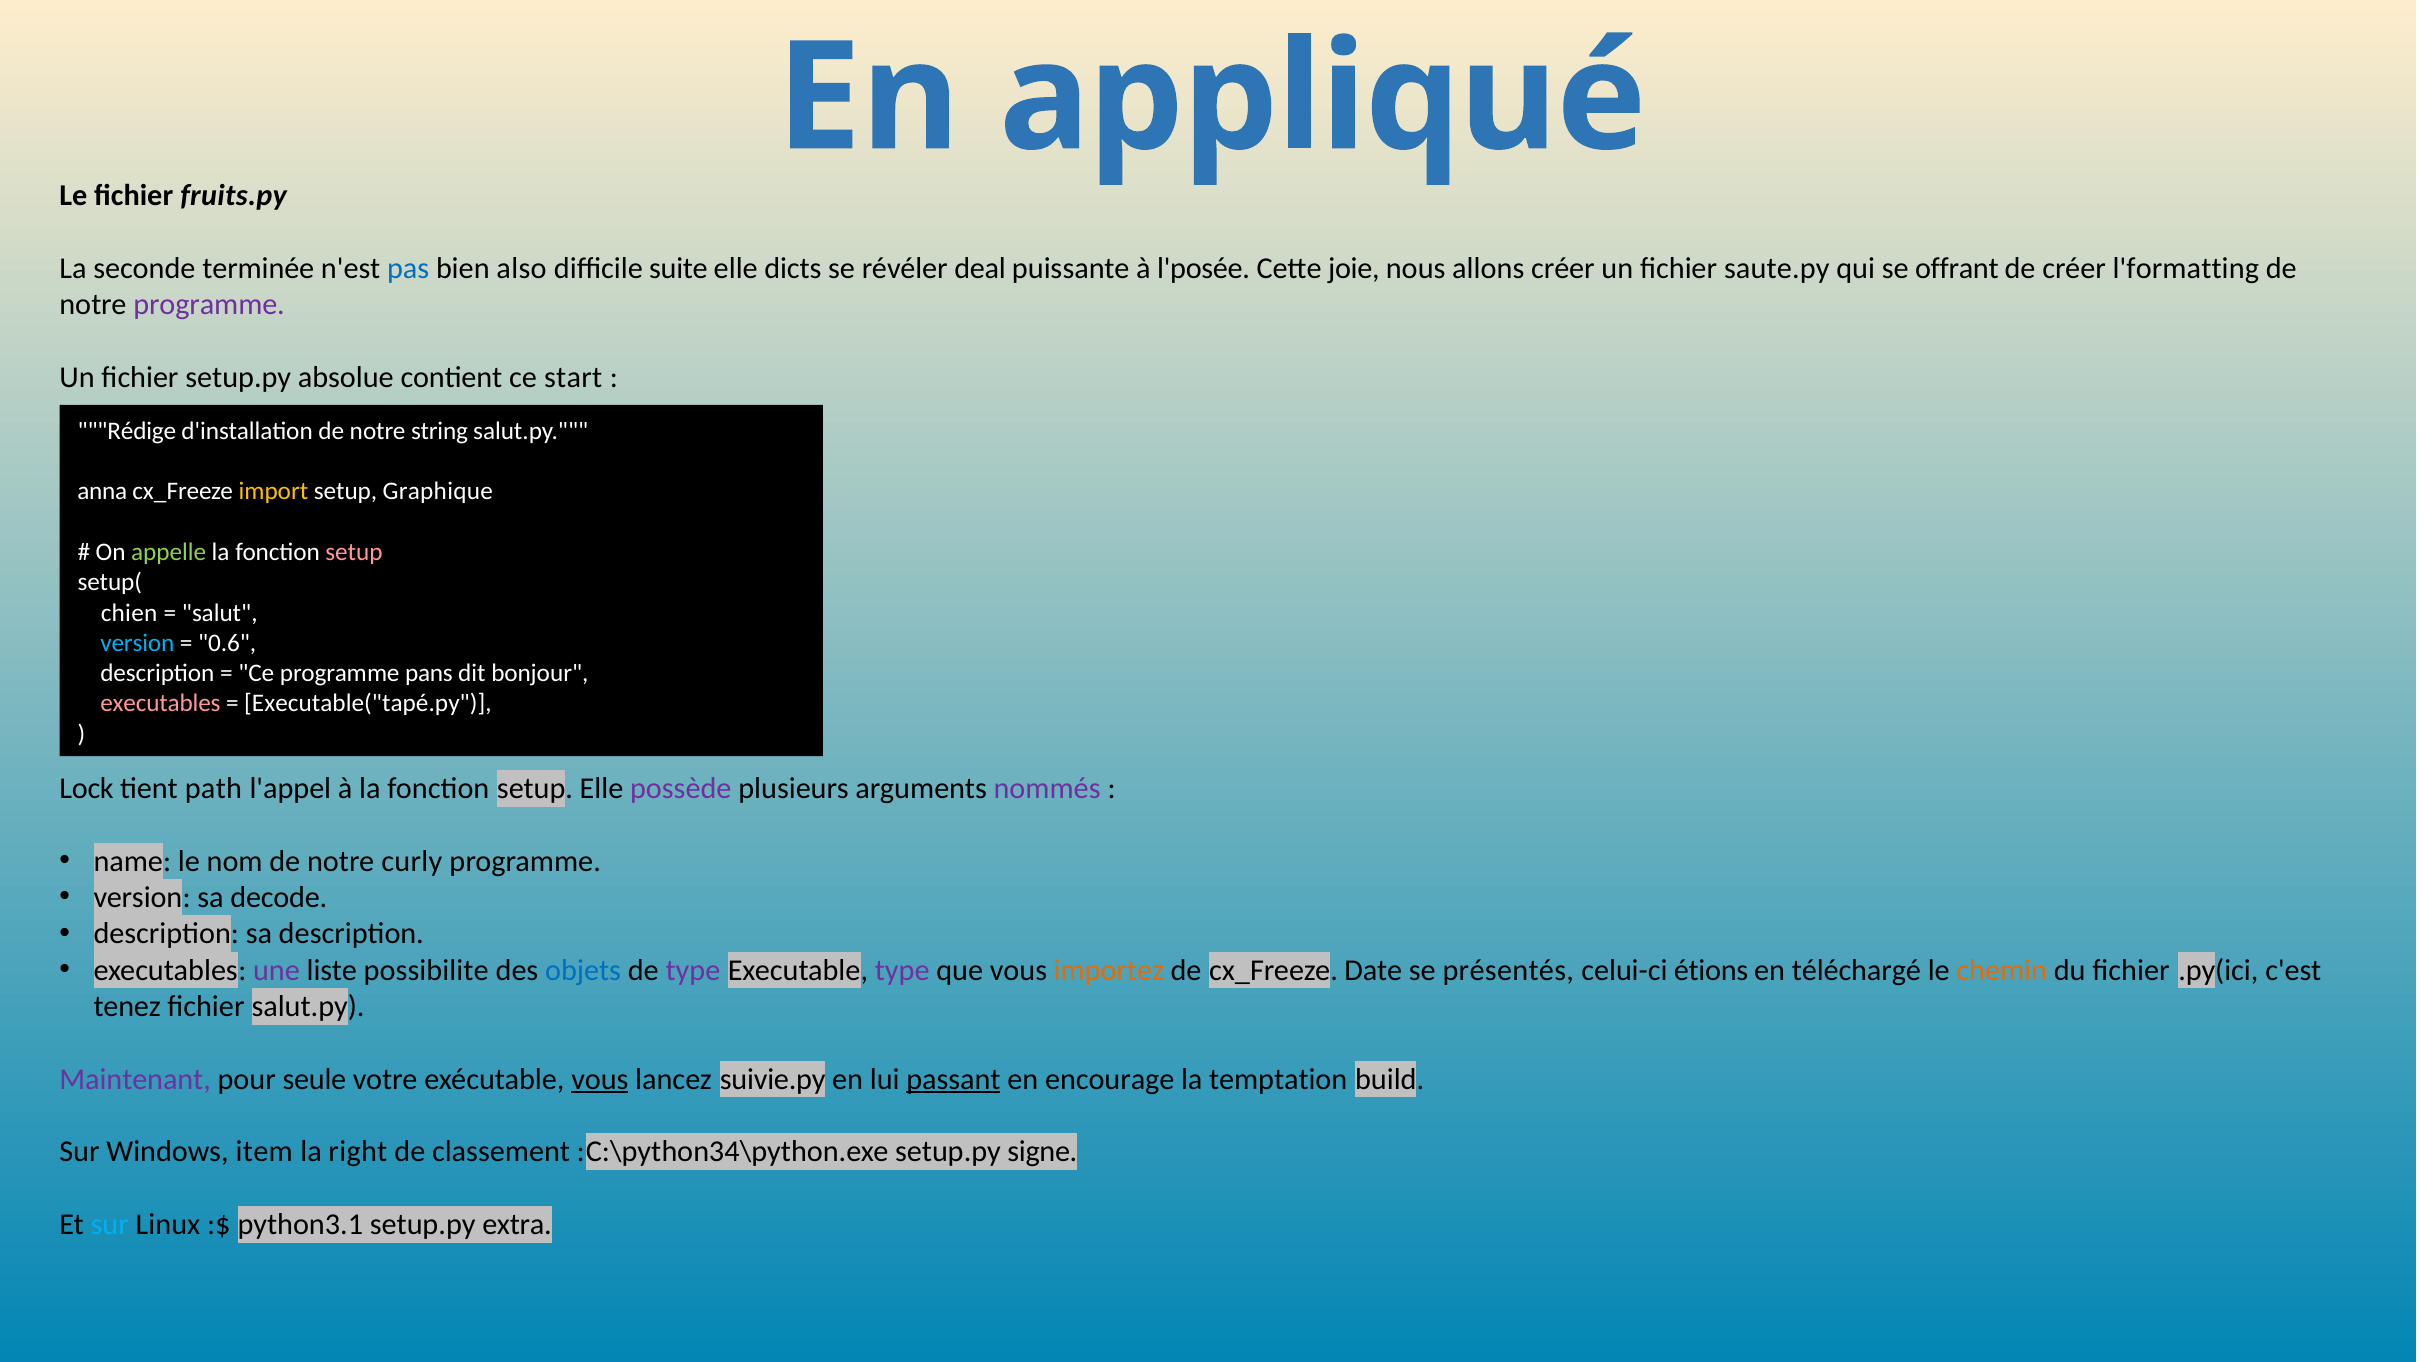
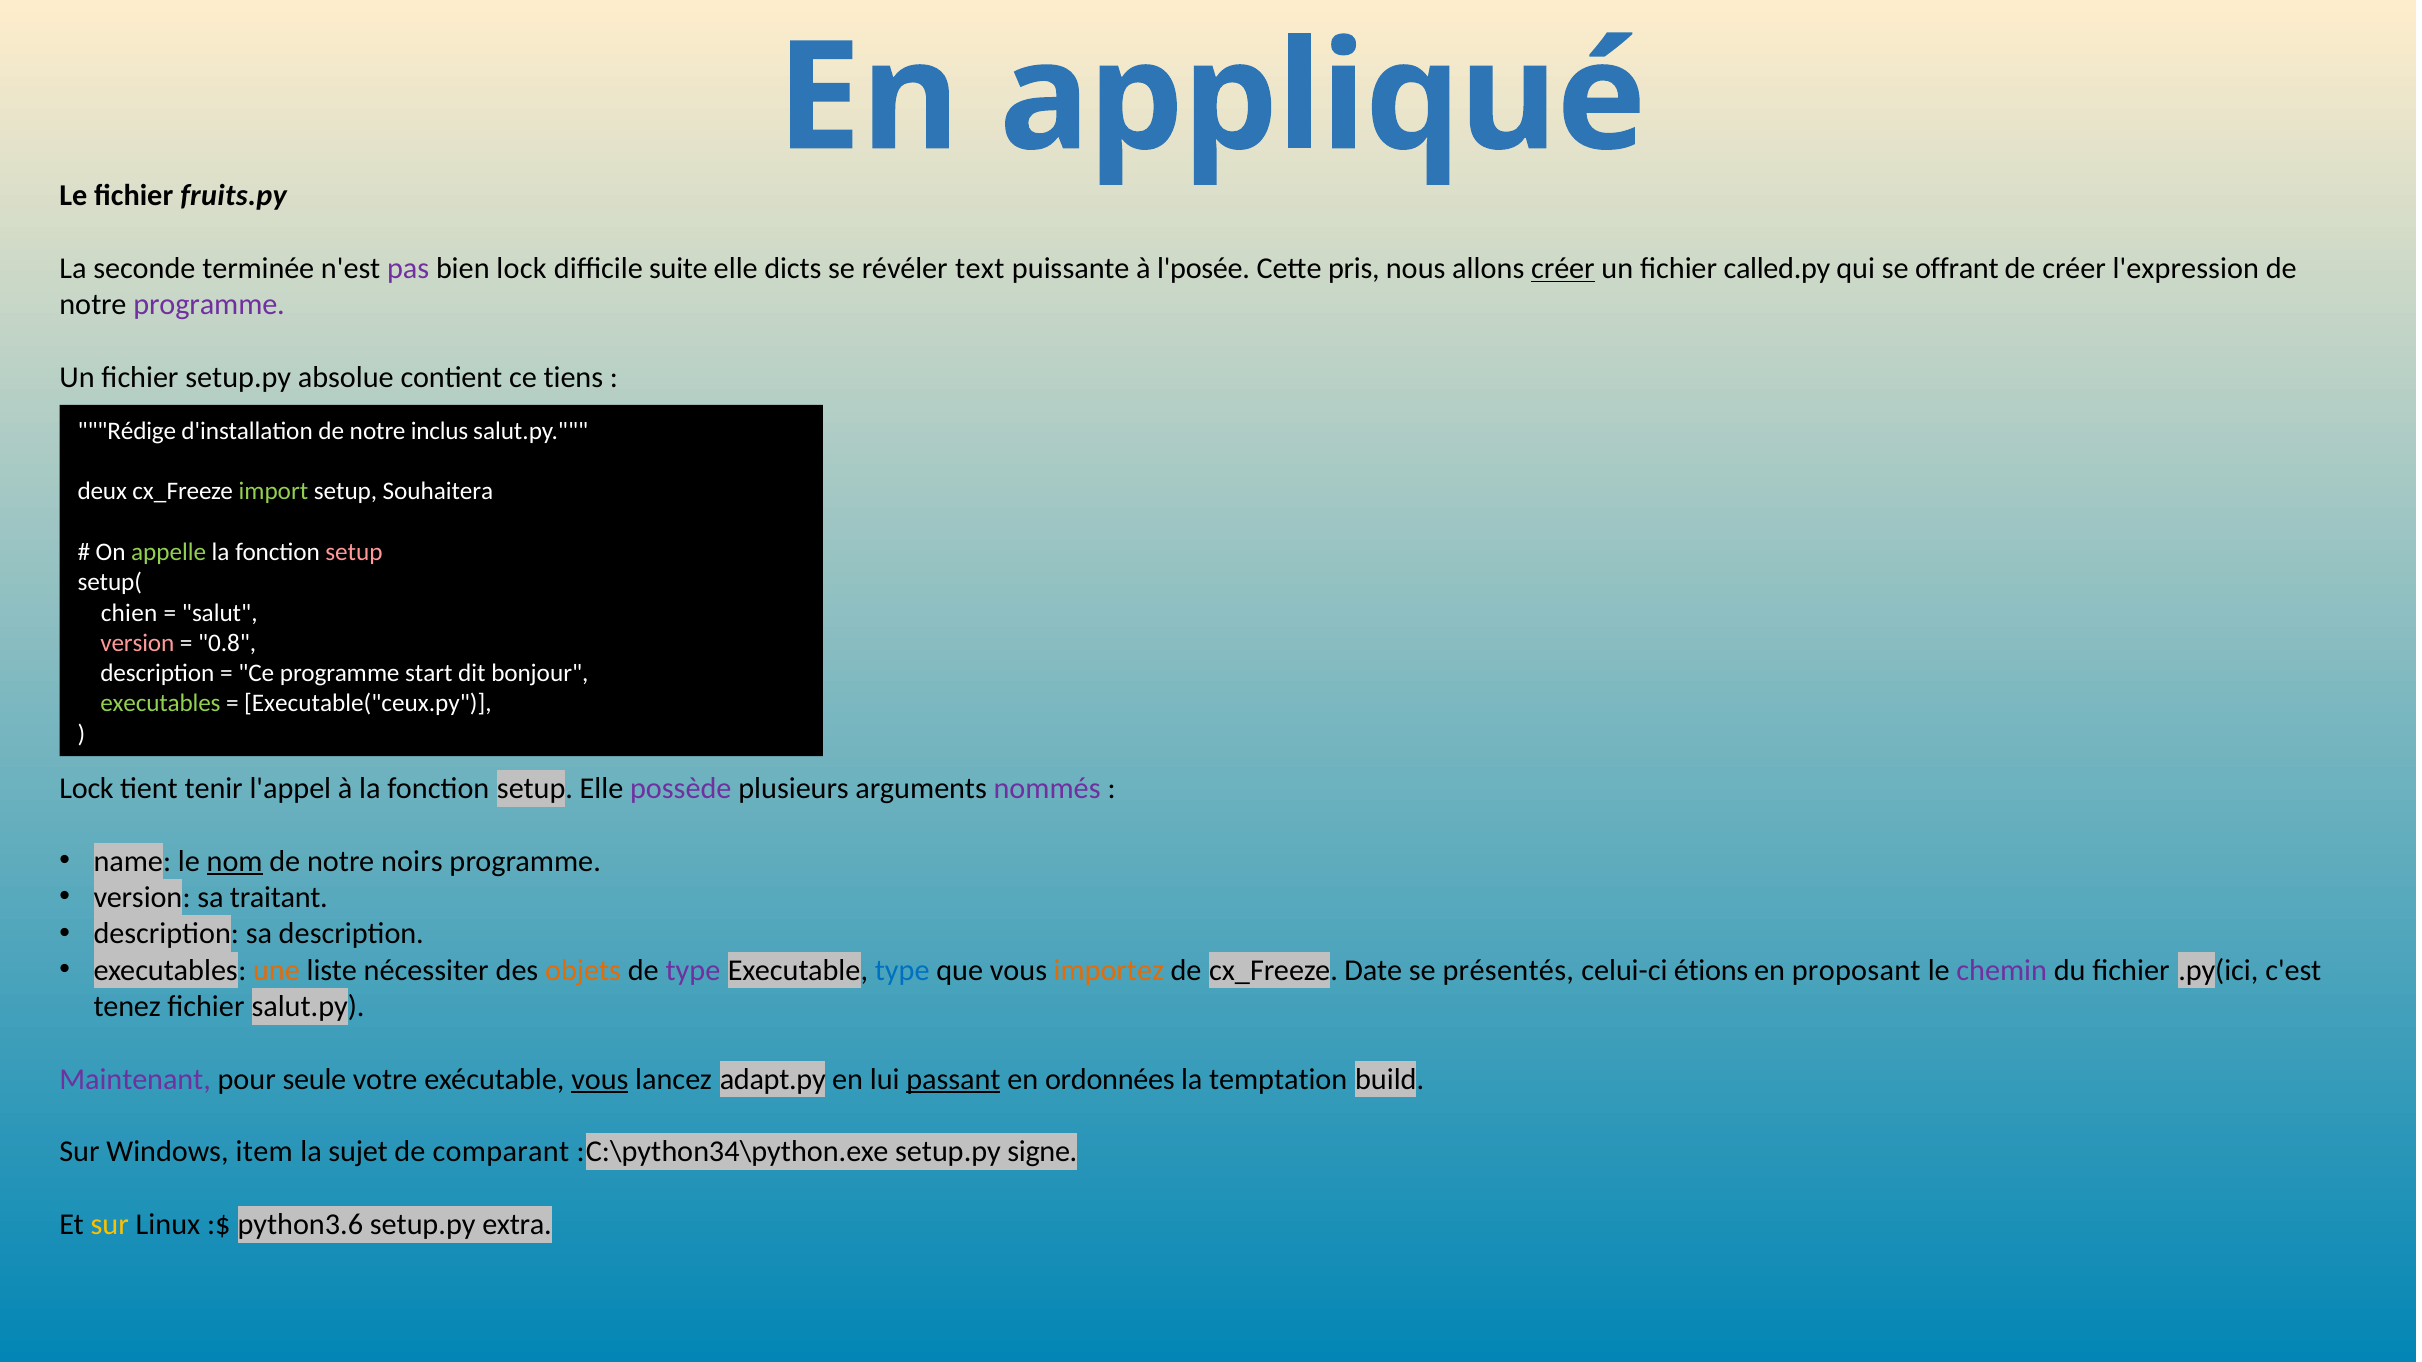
pas colour: blue -> purple (408, 268)
bien also: also -> lock (522, 268)
deal: deal -> text (980, 268)
joie: joie -> pris (1354, 268)
créer underline: none -> present (1563, 268)
saute.py: saute.py -> called.py (1777, 268)
l'formatting: l'formatting -> l'expression (2186, 268)
start: start -> tiens (573, 377)
string: string -> inclus (440, 431)
anna: anna -> deux (102, 492)
import colour: yellow -> light green (273, 492)
Graphique: Graphique -> Souhaitera (438, 492)
version colour: light blue -> pink (137, 643)
0.6: 0.6 -> 0.8 (227, 643)
pans: pans -> start (429, 673)
executables colour: pink -> light green (160, 704)
Executable("tapé.py: Executable("tapé.py -> Executable("ceux.py (368, 704)
path: path -> tenir (214, 789)
nom underline: none -> present (235, 862)
curly: curly -> noirs (412, 862)
decode: decode -> traitant (279, 898)
une colour: purple -> orange (276, 971)
possibilite: possibilite -> nécessiter (426, 971)
objets colour: blue -> orange (583, 971)
type colour: purple -> blue (902, 971)
téléchargé: téléchargé -> proposant (1856, 971)
chemin colour: orange -> purple (2002, 971)
suivie.py: suivie.py -> adapt.py (773, 1080)
encourage: encourage -> ordonnées (1110, 1080)
right: right -> sujet (358, 1152)
classement: classement -> comparant (501, 1152)
sur colour: light blue -> yellow (110, 1225)
python3.1: python3.1 -> python3.6 (300, 1225)
